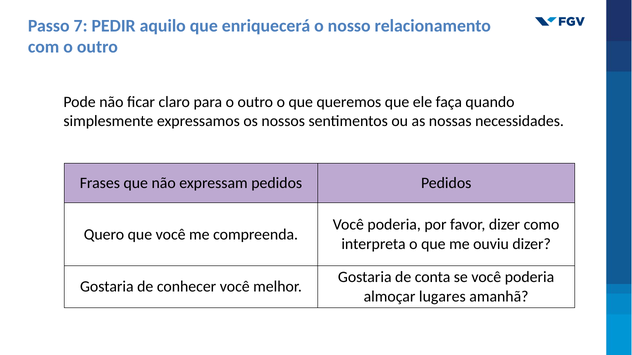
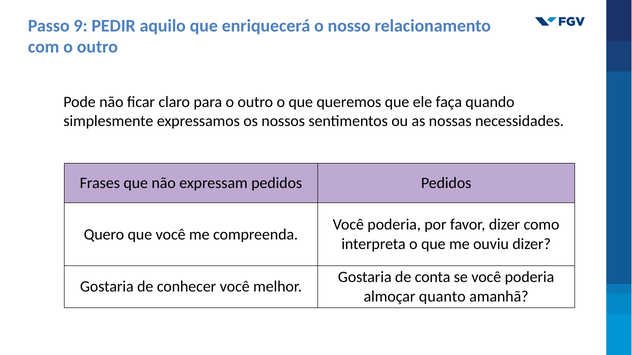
7: 7 -> 9 (81, 26)
lugares: lugares -> quanto (442, 297)
